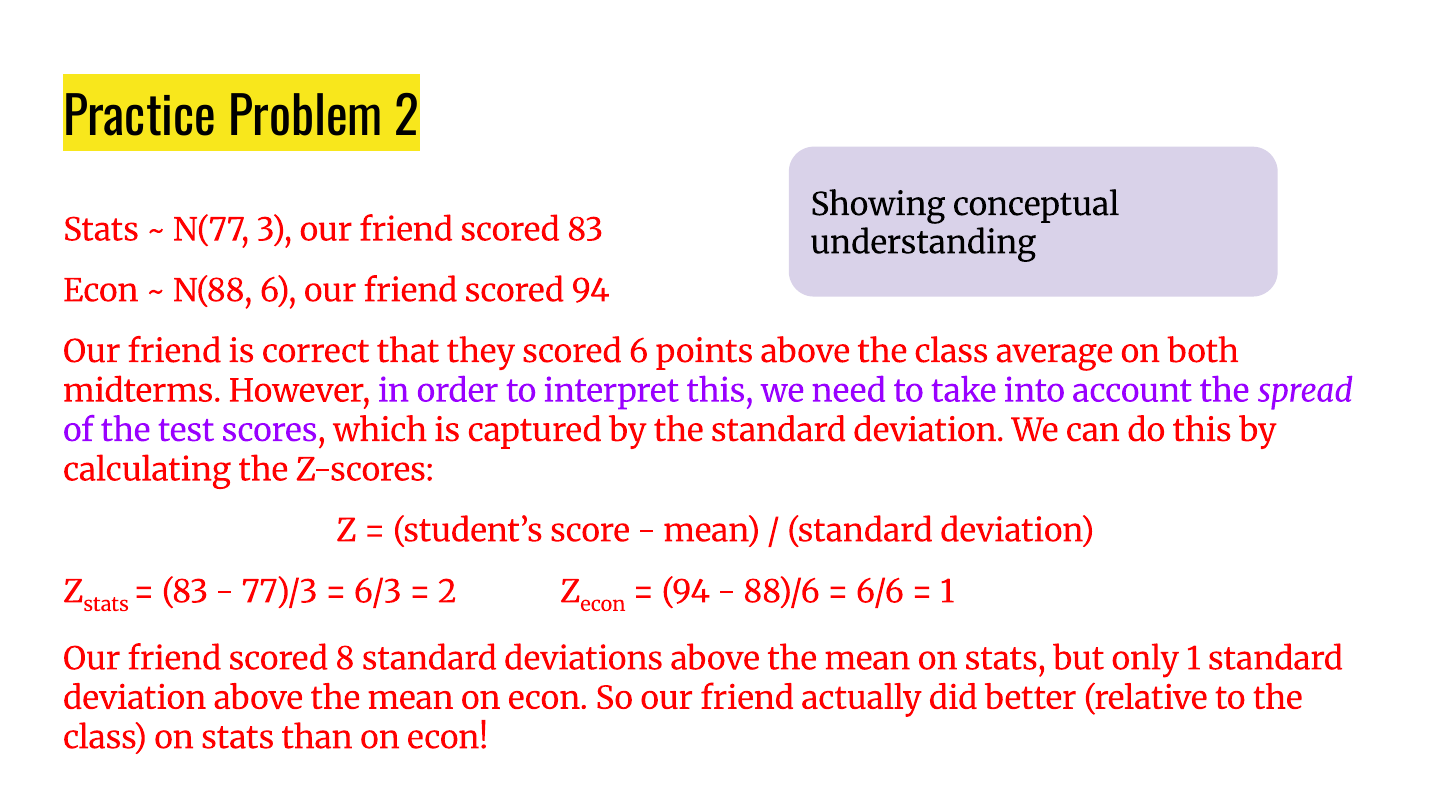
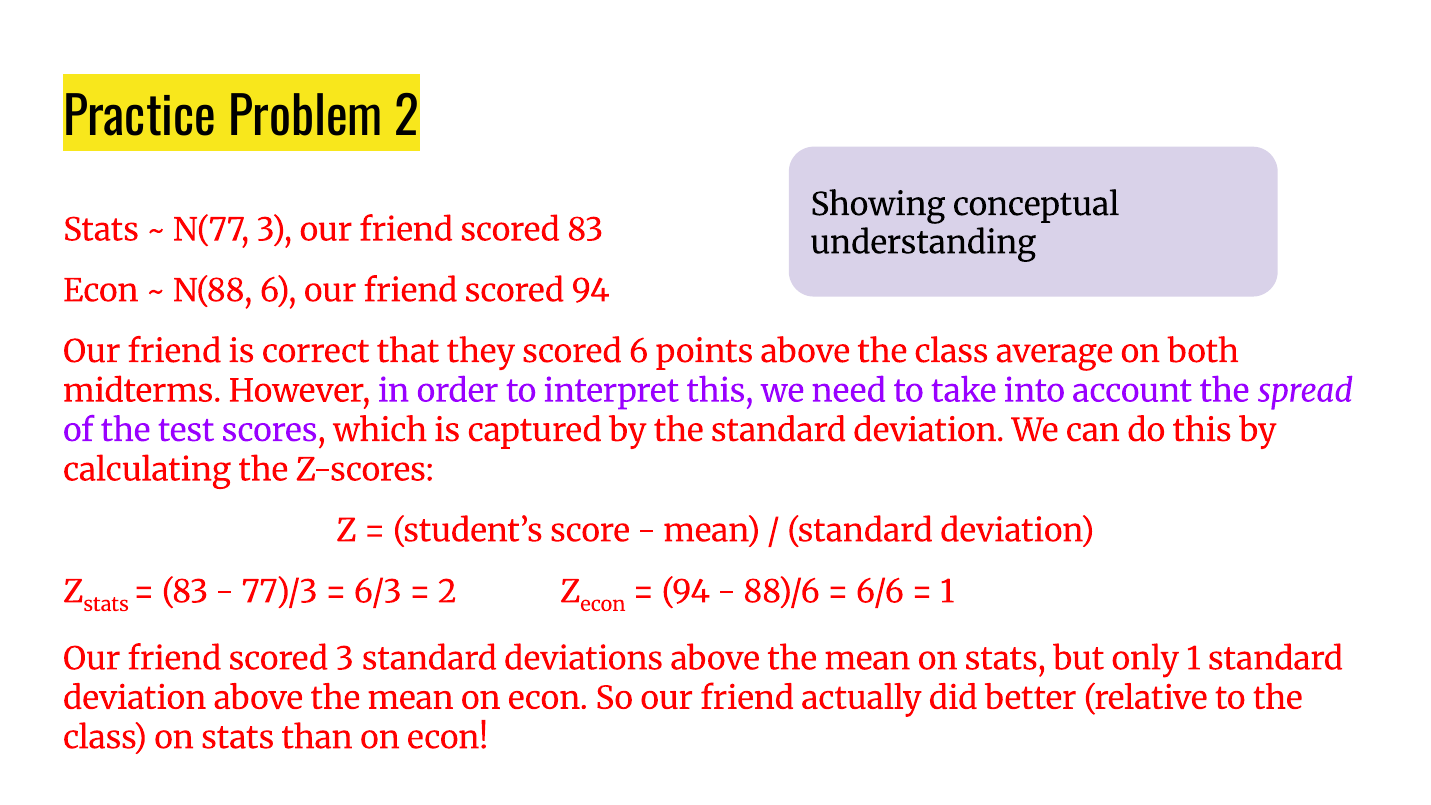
scored 8: 8 -> 3 (345, 659)
